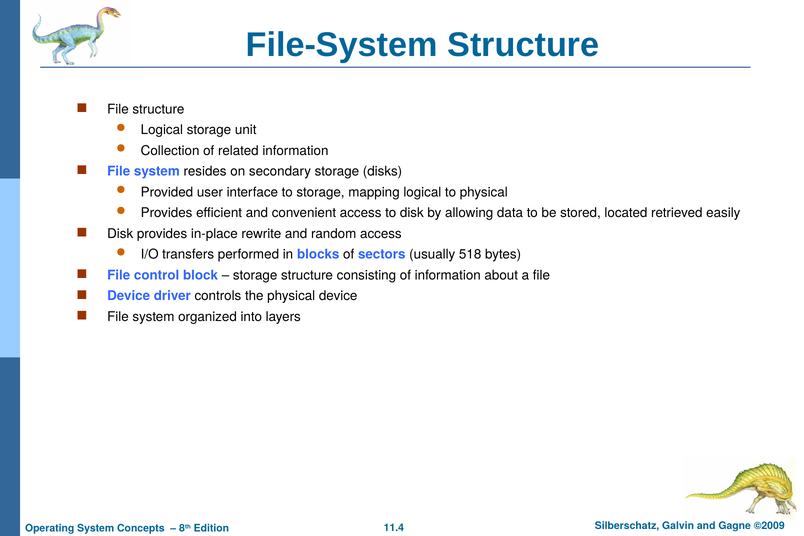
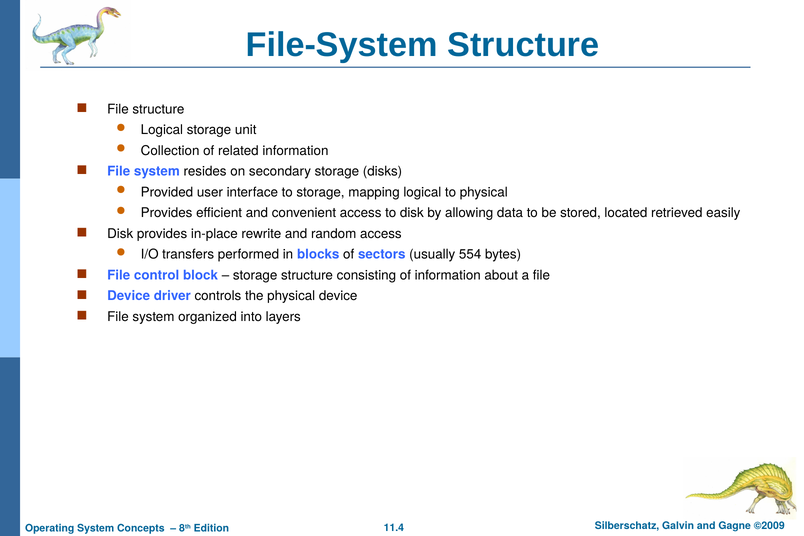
518: 518 -> 554 (470, 255)
